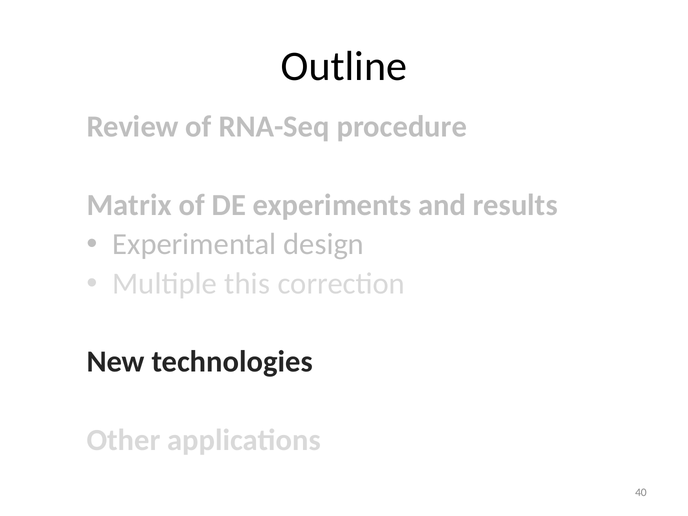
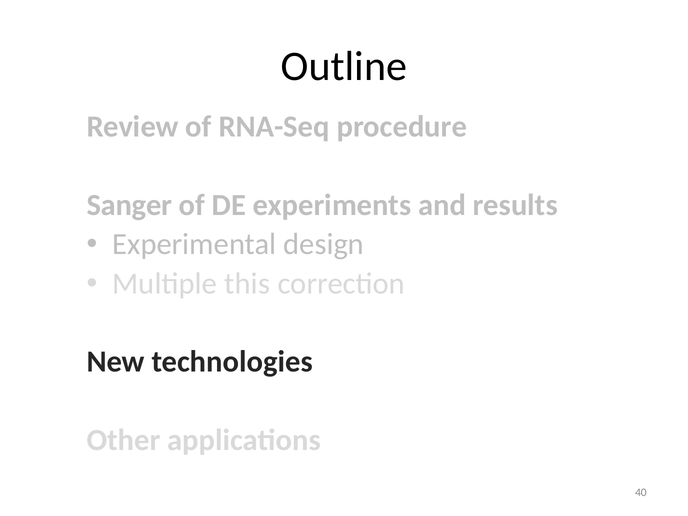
Matrix: Matrix -> Sanger (129, 205)
